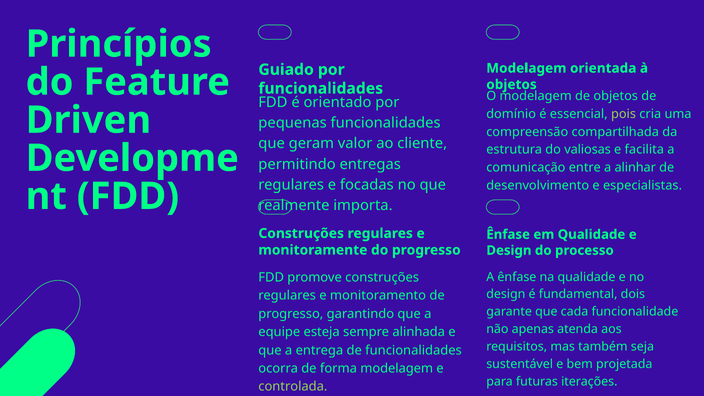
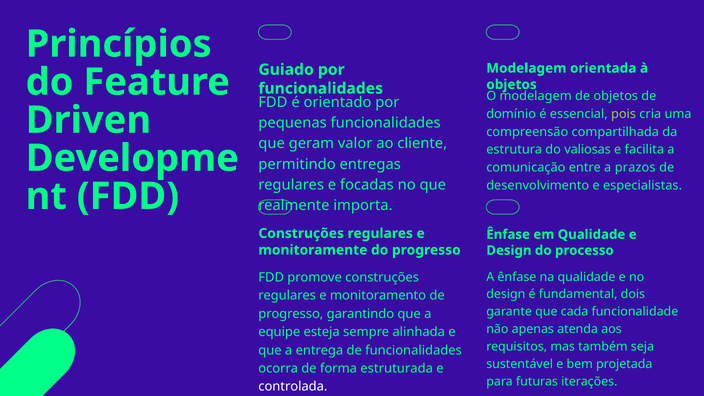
alinhar: alinhar -> prazos (635, 168)
forma modelagem: modelagem -> estruturada (397, 368)
controlada colour: light green -> white (293, 387)
